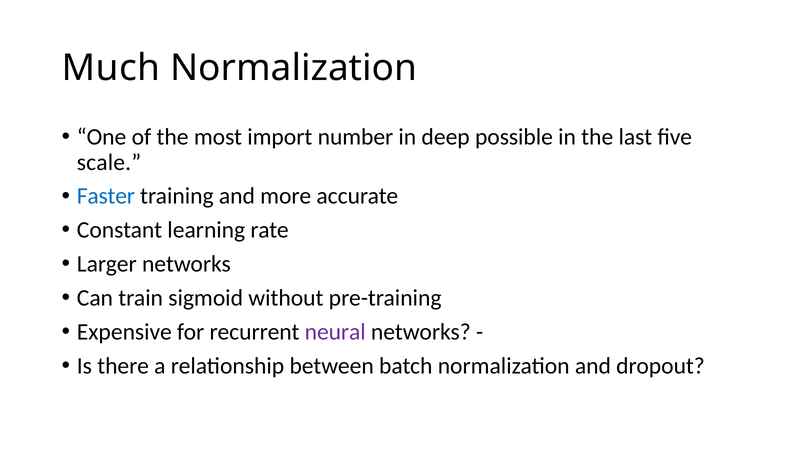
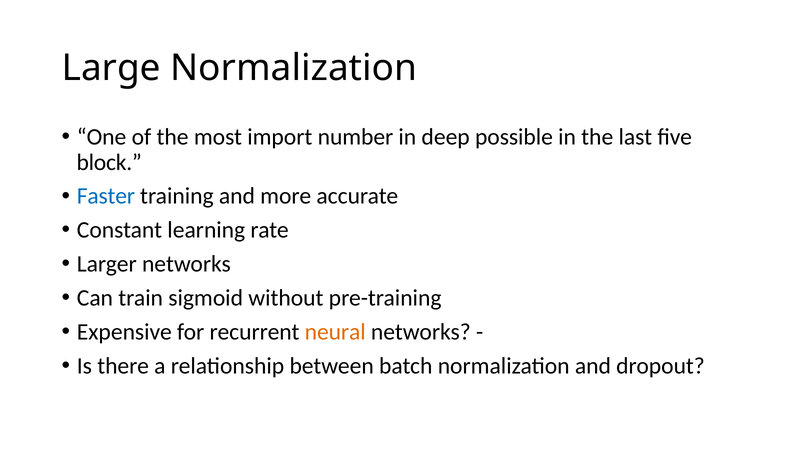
Much: Much -> Large (111, 68)
scale: scale -> block (109, 162)
neural colour: purple -> orange (335, 332)
